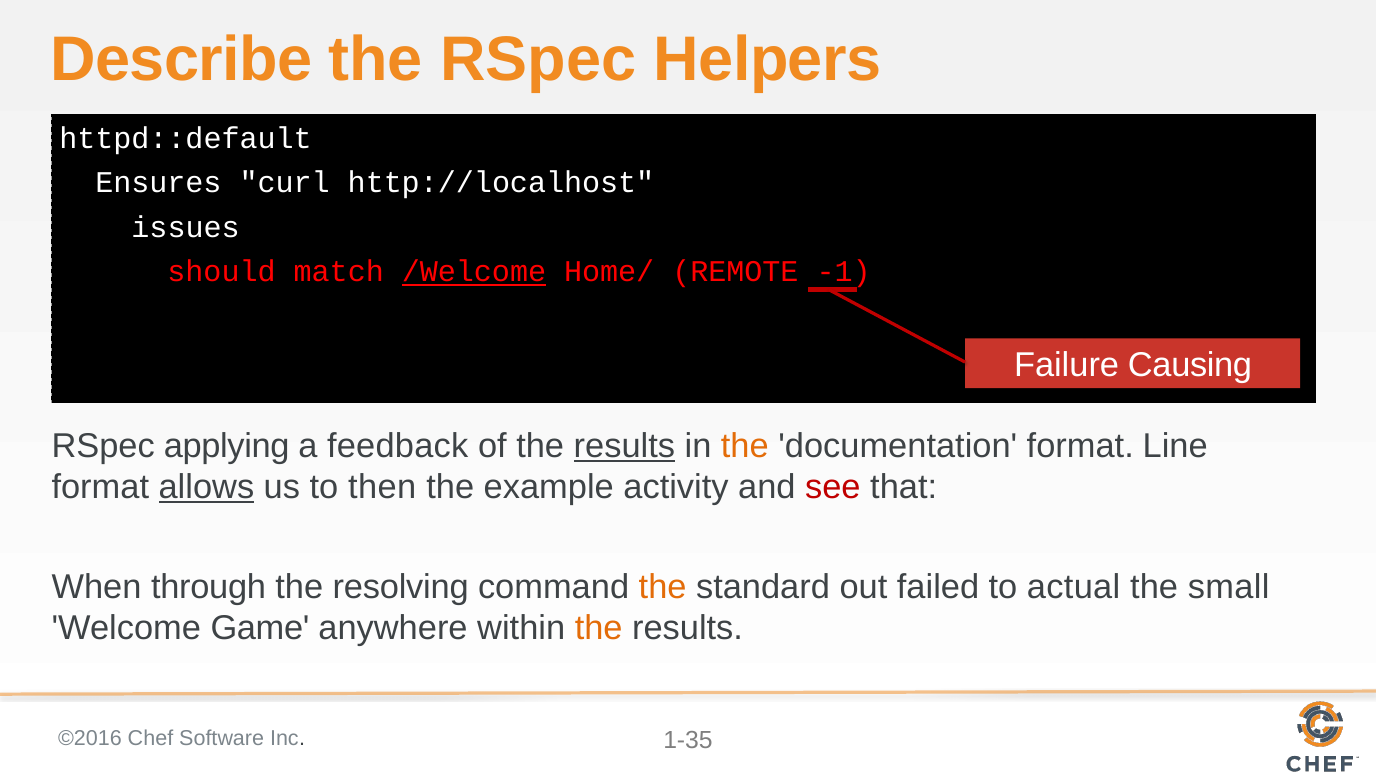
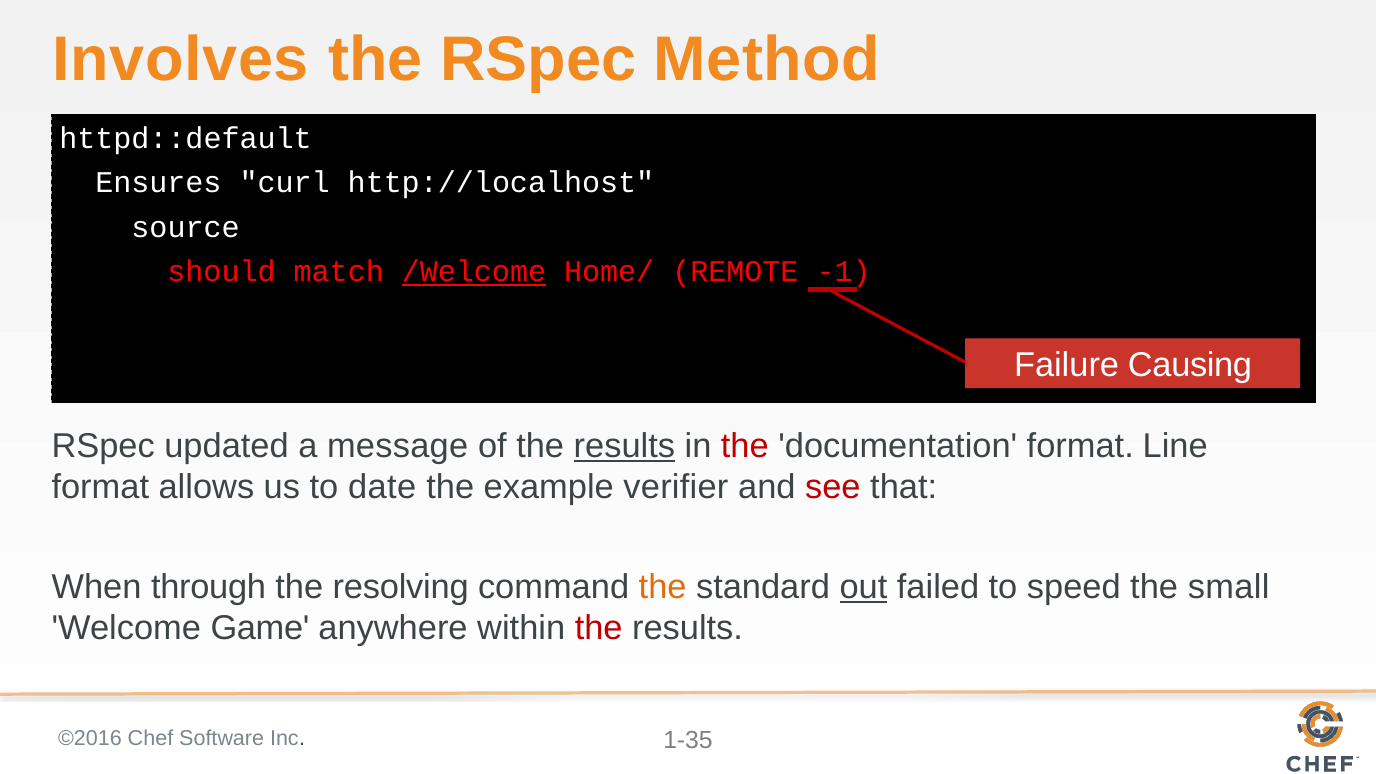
Describe: Describe -> Involves (181, 60)
Helpers: Helpers -> Method (767, 60)
issues: issues -> source (186, 227)
applying: applying -> updated (227, 446)
feedback: feedback -> message (398, 446)
the colour: orange -> red (745, 446)
allows underline: present -> none (206, 488)
then: then -> date (382, 488)
activity: activity -> verifier (676, 488)
out underline: none -> present (863, 587)
actual: actual -> speed (1074, 587)
the colour: orange -> red (599, 629)
